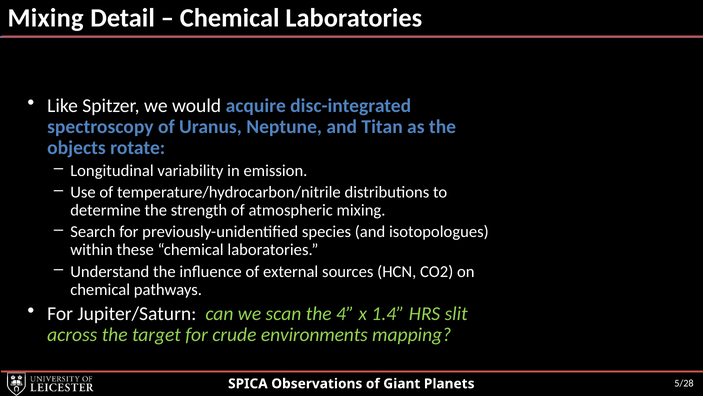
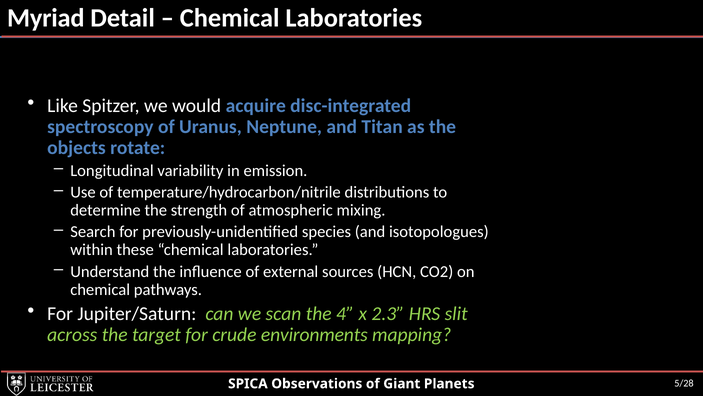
Mixing: Mixing -> Myriad (46, 18)
1.4: 1.4 -> 2.3 (388, 313)
